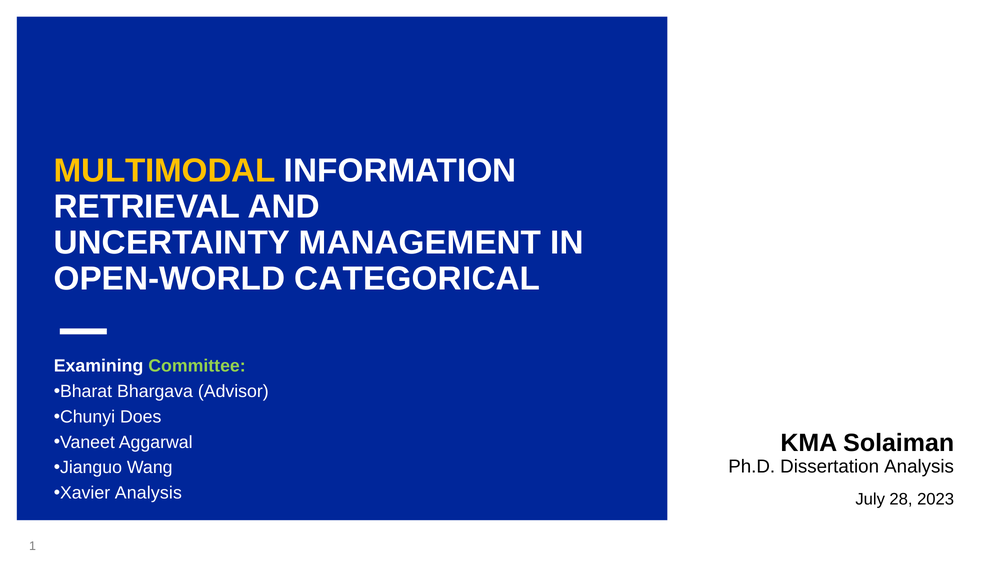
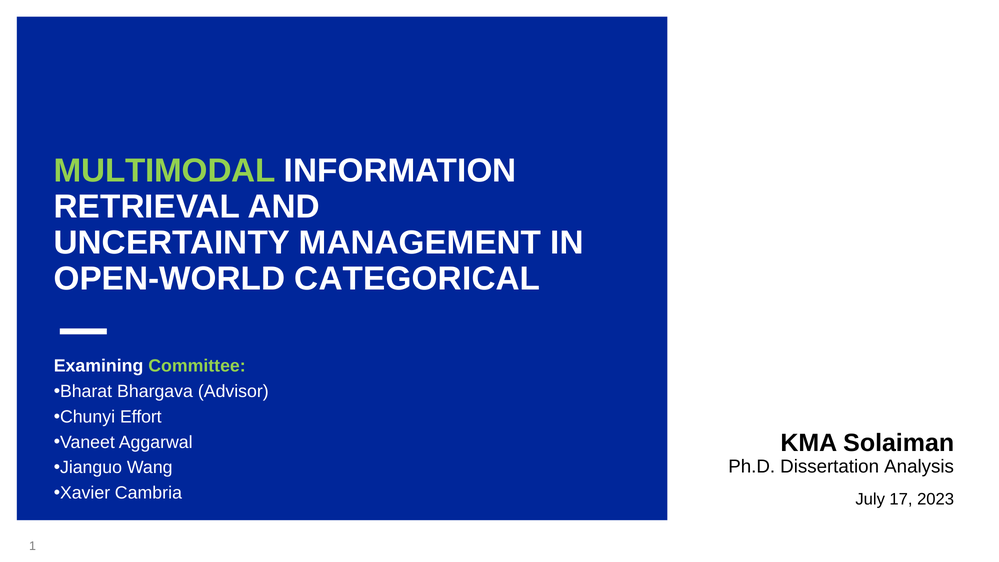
MULTIMODAL colour: yellow -> light green (165, 171)
Does: Does -> Effort (141, 417)
Xavier Analysis: Analysis -> Cambria (148, 493)
28: 28 -> 17 (901, 499)
